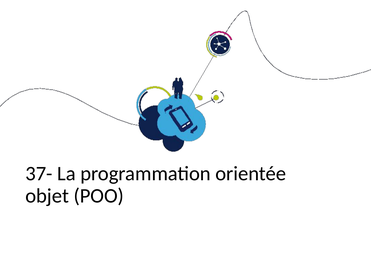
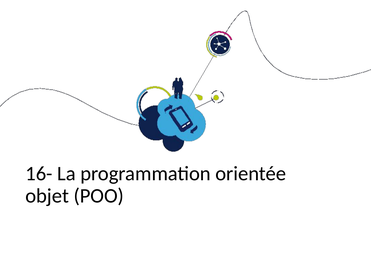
37-: 37- -> 16- (39, 174)
